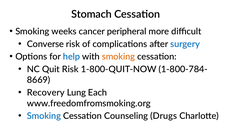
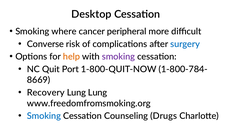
Stomach: Stomach -> Desktop (91, 14)
weeks: weeks -> where (64, 32)
help colour: blue -> orange (71, 57)
smoking colour: orange -> purple (118, 57)
Quit Risk: Risk -> Port (70, 69)
Lung Each: Each -> Lung (98, 93)
